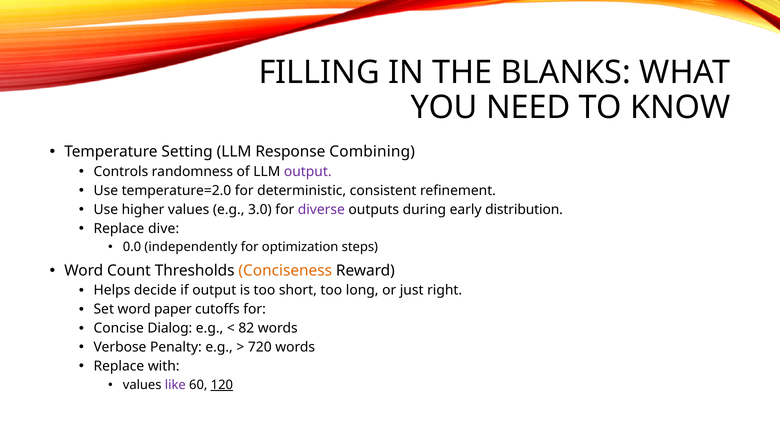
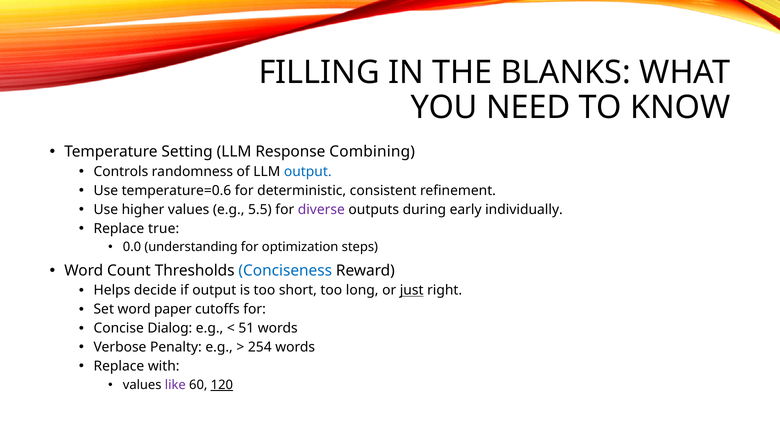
output colour: purple -> blue (308, 171)
temperature=2.0: temperature=2.0 -> temperature=0.6 (176, 190)
3.0: 3.0 -> 5.5 (260, 209)
distribution: distribution -> individually (524, 209)
dive: dive -> true (164, 228)
independently: independently -> understanding (191, 247)
Conciseness colour: orange -> blue (285, 270)
just underline: none -> present (412, 290)
82: 82 -> 51 (246, 328)
720: 720 -> 254 (260, 347)
